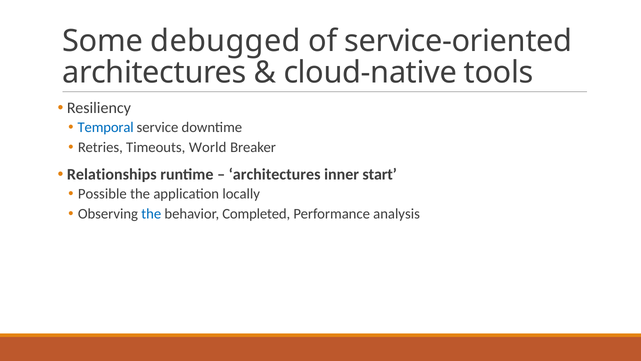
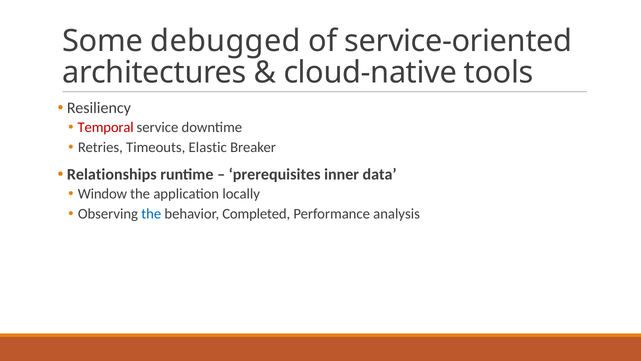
Temporal colour: blue -> red (106, 127)
World: World -> Elastic (208, 147)
architectures: architectures -> prerequisites (275, 174)
start: start -> data (380, 174)
Possible: Possible -> Window (102, 194)
